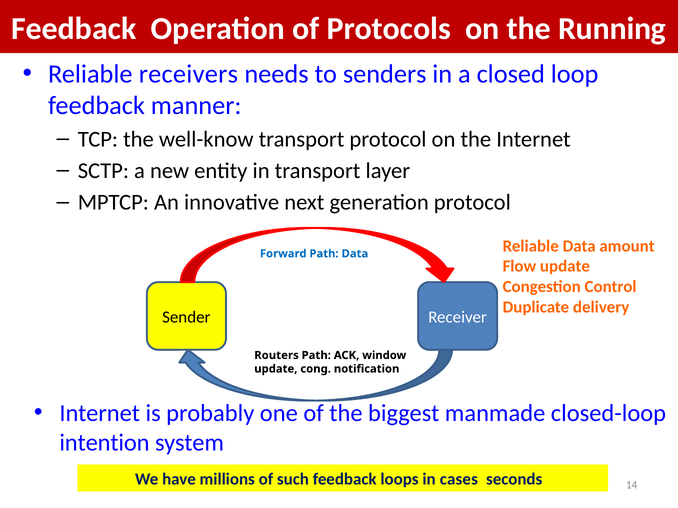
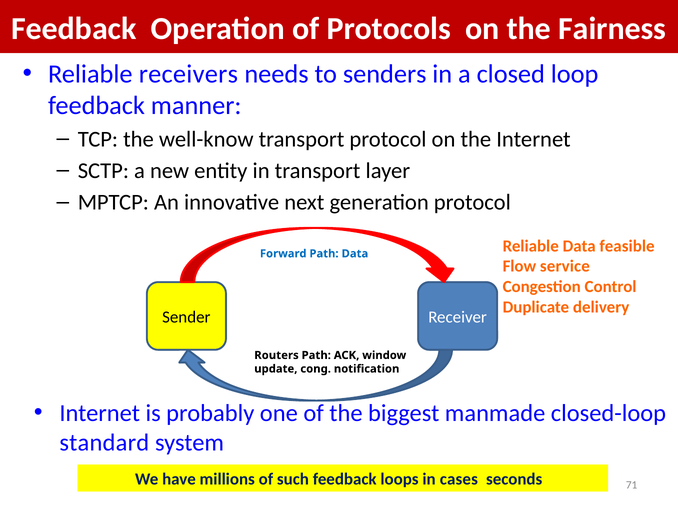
Running: Running -> Fairness (612, 29)
amount: amount -> feasible (627, 246)
Flow update: update -> service (565, 267)
intention: intention -> standard (104, 443)
14: 14 -> 71 (632, 486)
